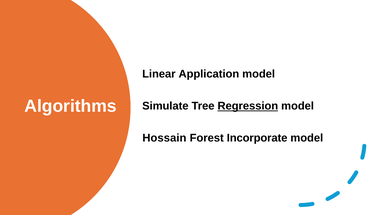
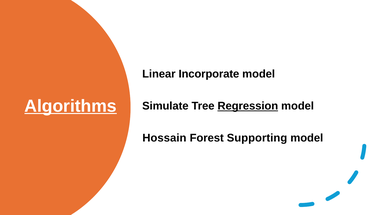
Application: Application -> Incorporate (209, 74)
Algorithms underline: none -> present (71, 106)
Incorporate: Incorporate -> Supporting (257, 138)
